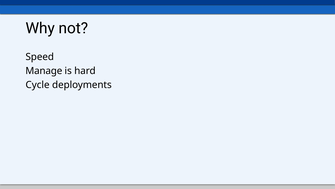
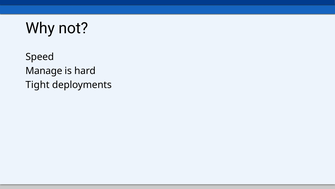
Cycle: Cycle -> Tight (38, 85)
